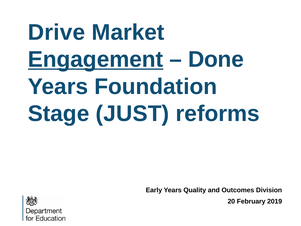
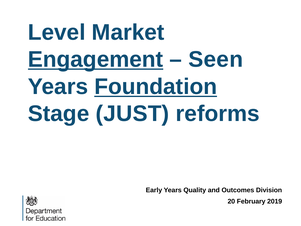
Drive: Drive -> Level (57, 32)
Done: Done -> Seen (216, 59)
Foundation underline: none -> present (156, 87)
